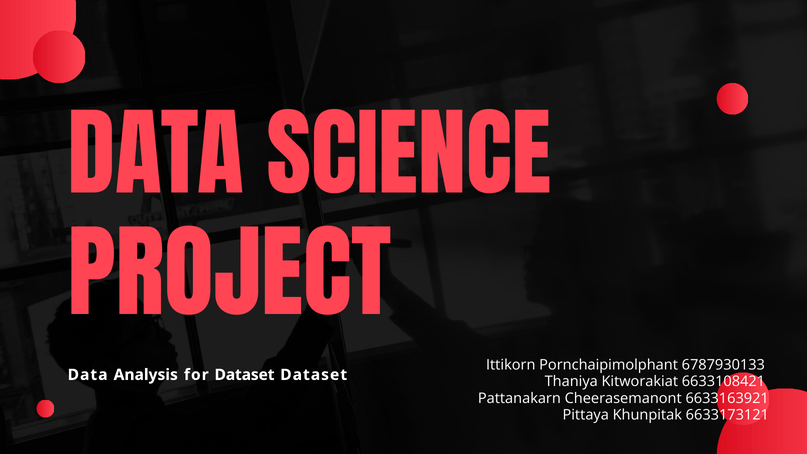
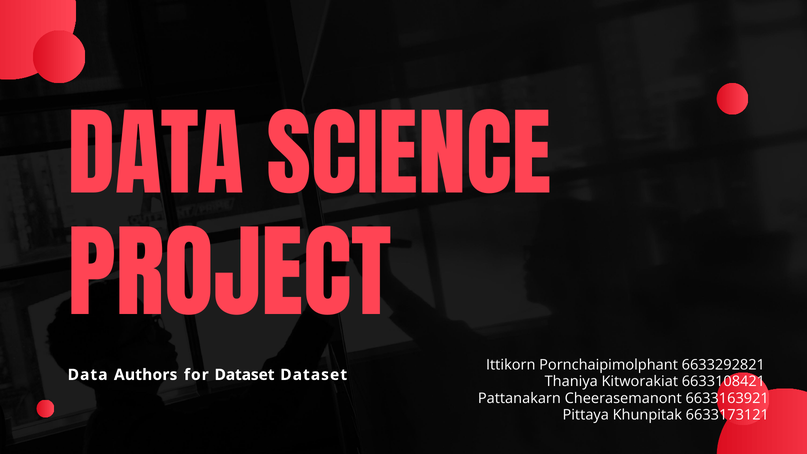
6787930133: 6787930133 -> 6633292821 (723, 365)
Analysis: Analysis -> Authors (146, 375)
